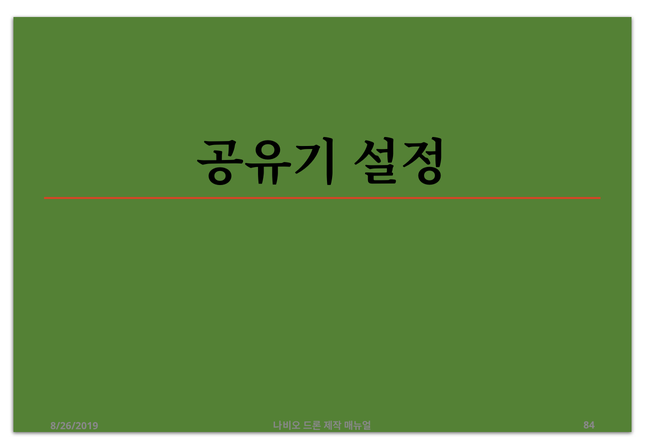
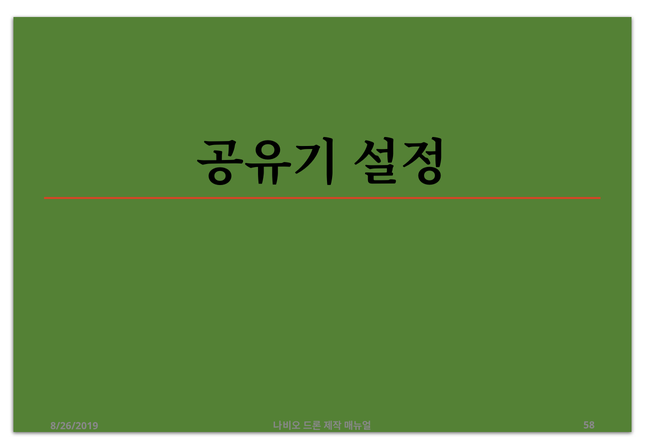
84: 84 -> 58 (589, 426)
